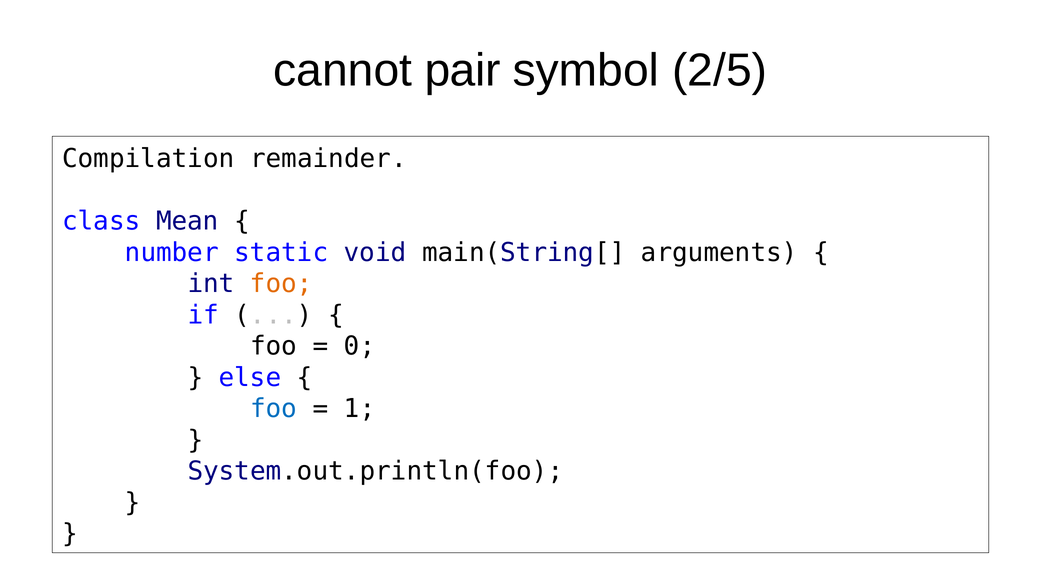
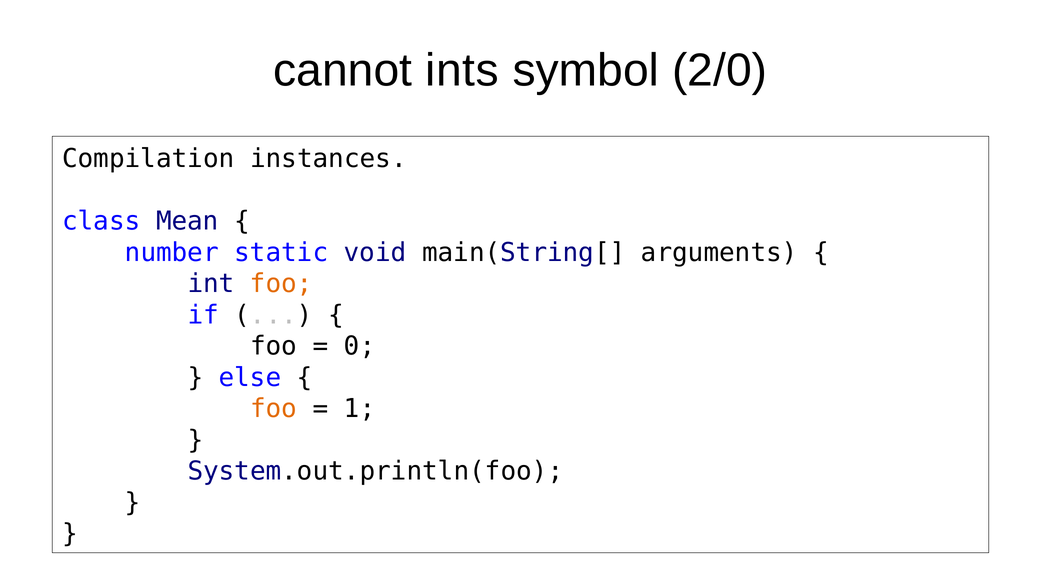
pair: pair -> ints (462, 70)
2/5: 2/5 -> 2/0 (720, 70)
remainder: remainder -> instances (328, 159)
foo colour: blue -> orange (274, 408)
